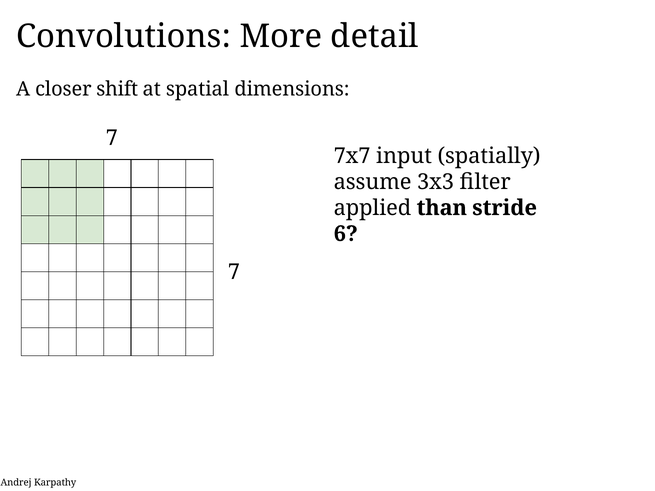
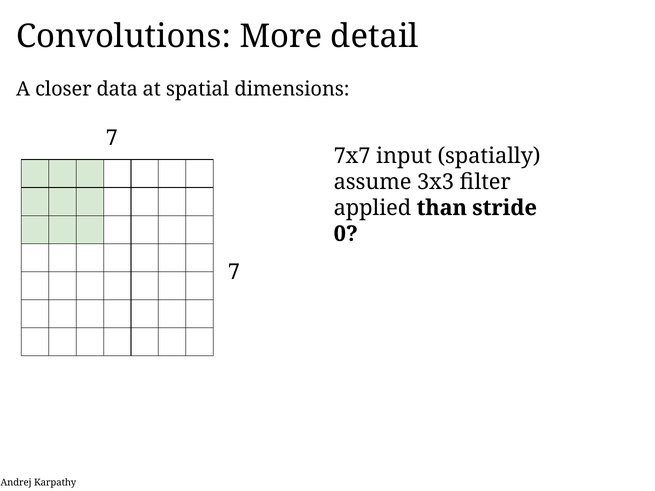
shift: shift -> data (117, 89)
6: 6 -> 0 (346, 234)
